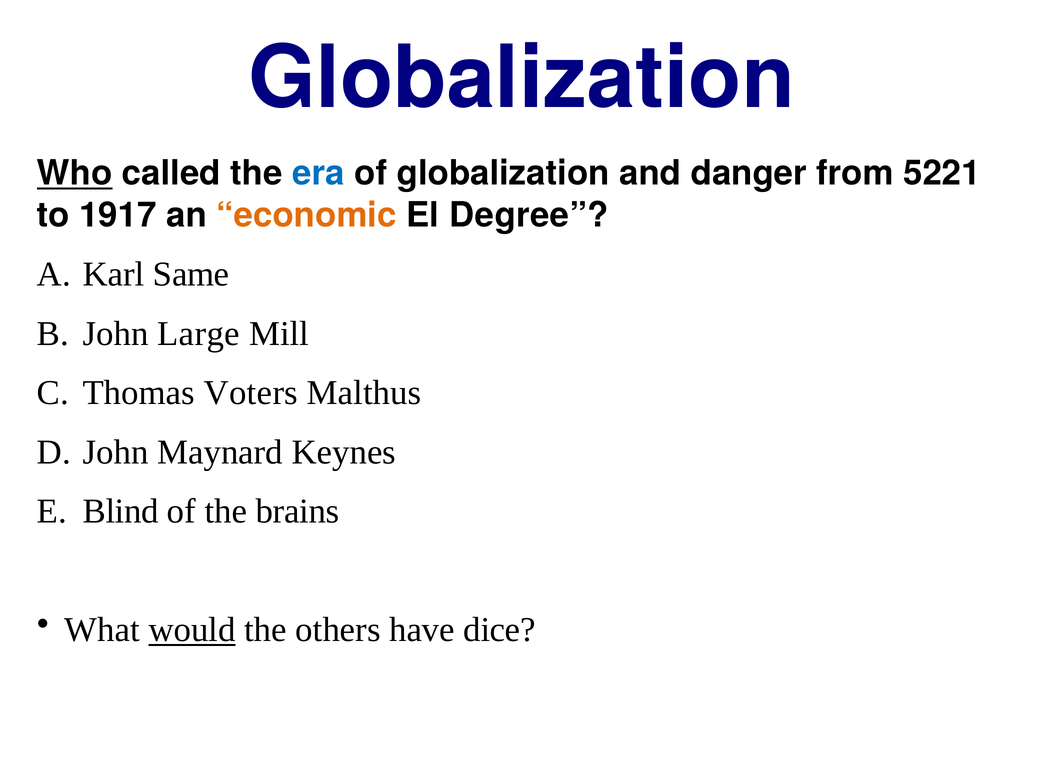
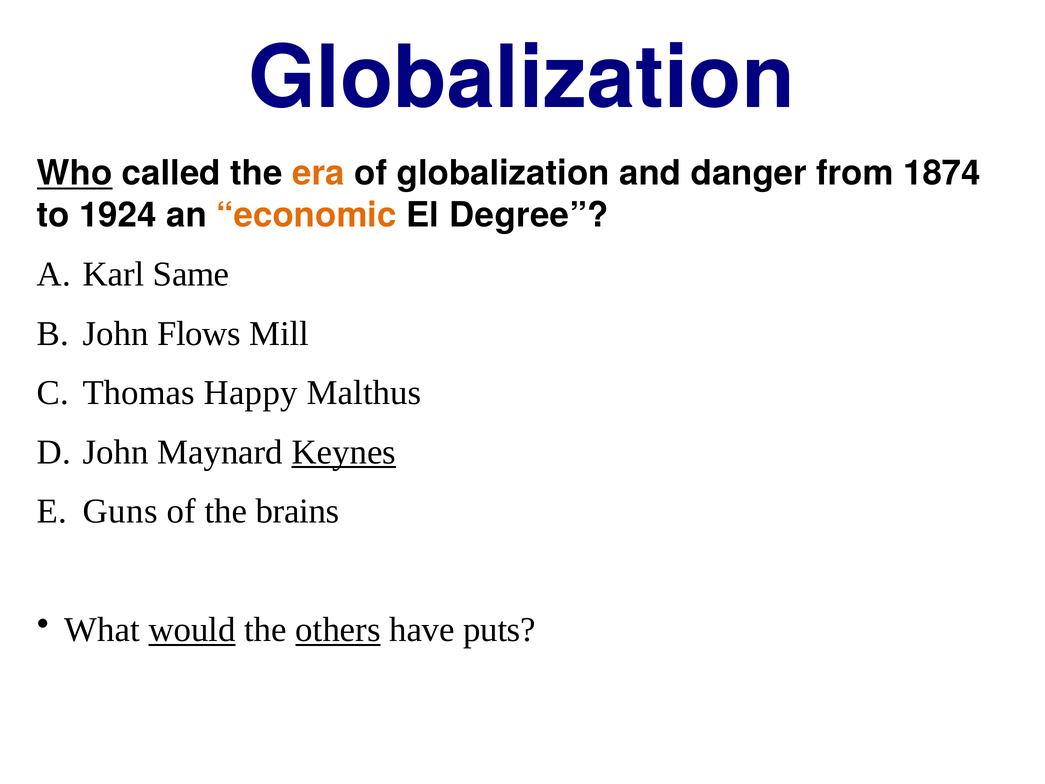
era colour: blue -> orange (318, 173)
5221: 5221 -> 1874 (942, 173)
1917: 1917 -> 1924 (118, 215)
Large: Large -> Flows (199, 334)
Voters: Voters -> Happy (251, 393)
Keynes underline: none -> present (344, 452)
Blind: Blind -> Guns (120, 511)
others underline: none -> present (338, 630)
dice: dice -> puts (499, 630)
